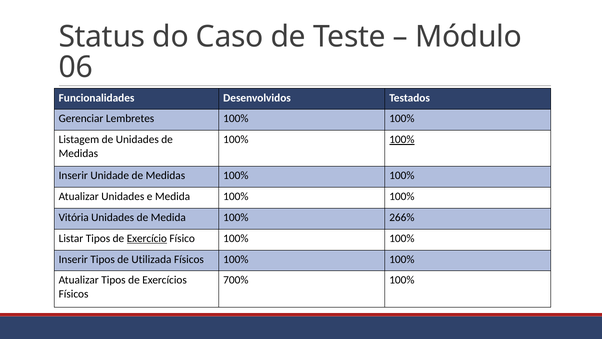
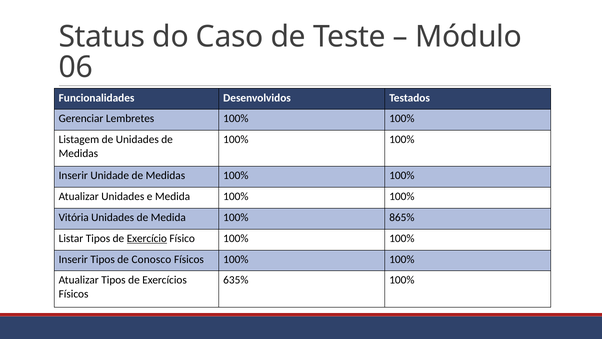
100% underline: present -> none (402, 139)
266%: 266% -> 865% (402, 217)
Utilizada: Utilizada -> Conosco (151, 259)
700%: 700% -> 635% (236, 280)
